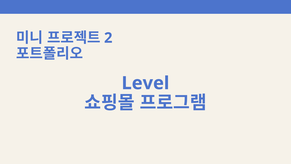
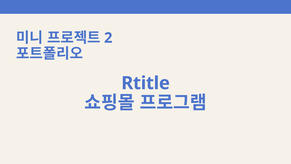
Level: Level -> Rtitle (146, 83)
